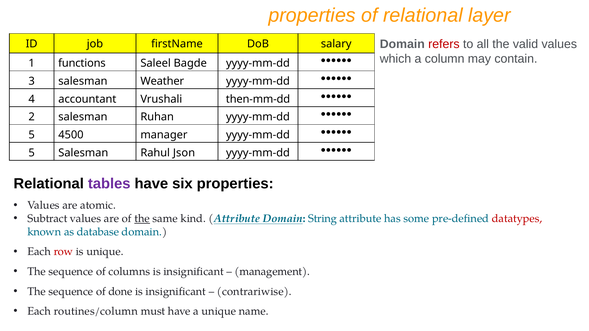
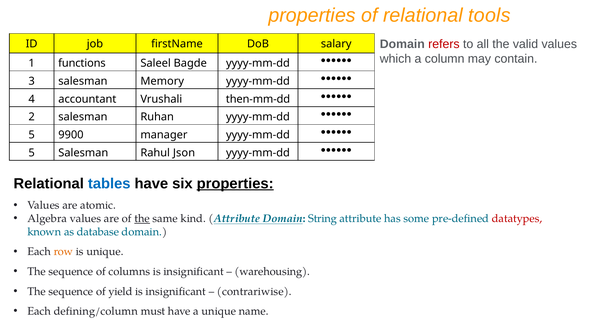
layer: layer -> tools (489, 15)
Weather: Weather -> Memory (162, 81)
4500: 4500 -> 9900 (71, 135)
tables colour: purple -> blue (109, 184)
properties underline: none -> present (235, 184)
Subtract: Subtract -> Algebra (47, 219)
row colour: red -> orange (63, 252)
management: management -> warehousing (272, 272)
done: done -> yield (120, 292)
routines/column: routines/column -> defining/column (96, 312)
